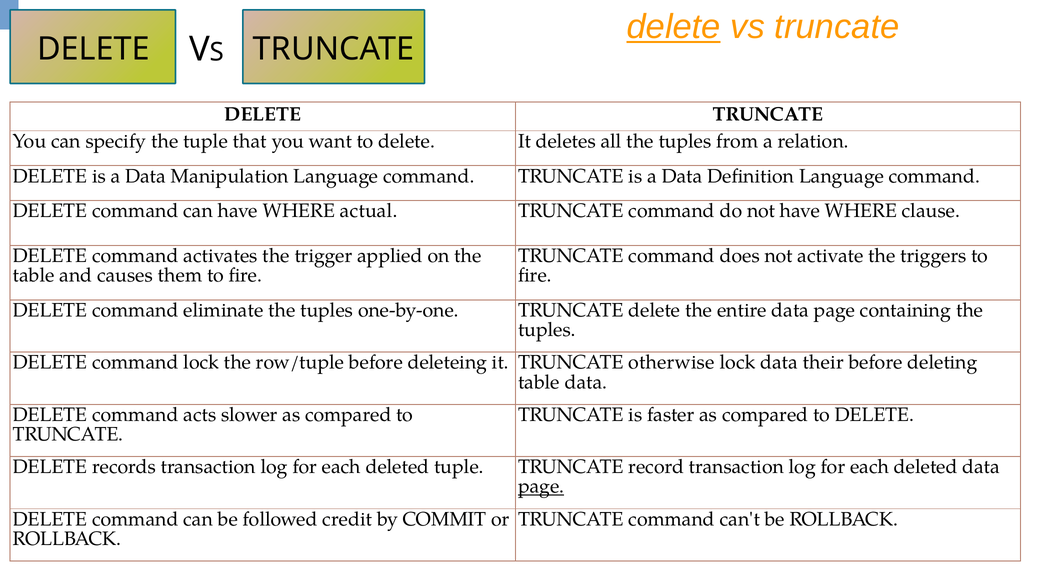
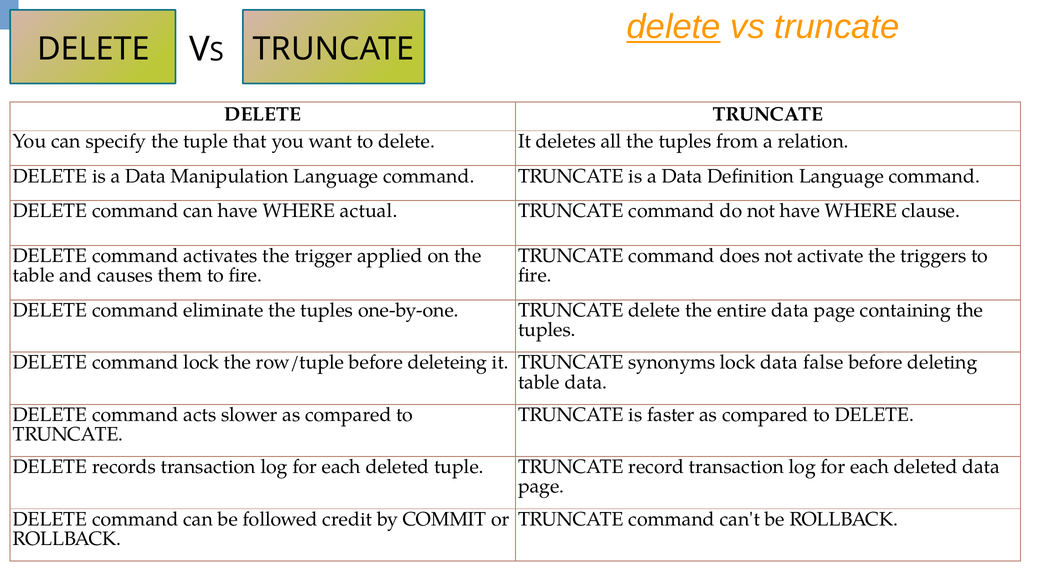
otherwise: otherwise -> synonyms (672, 362)
their: their -> false (823, 362)
page underline: present -> none (541, 486)
